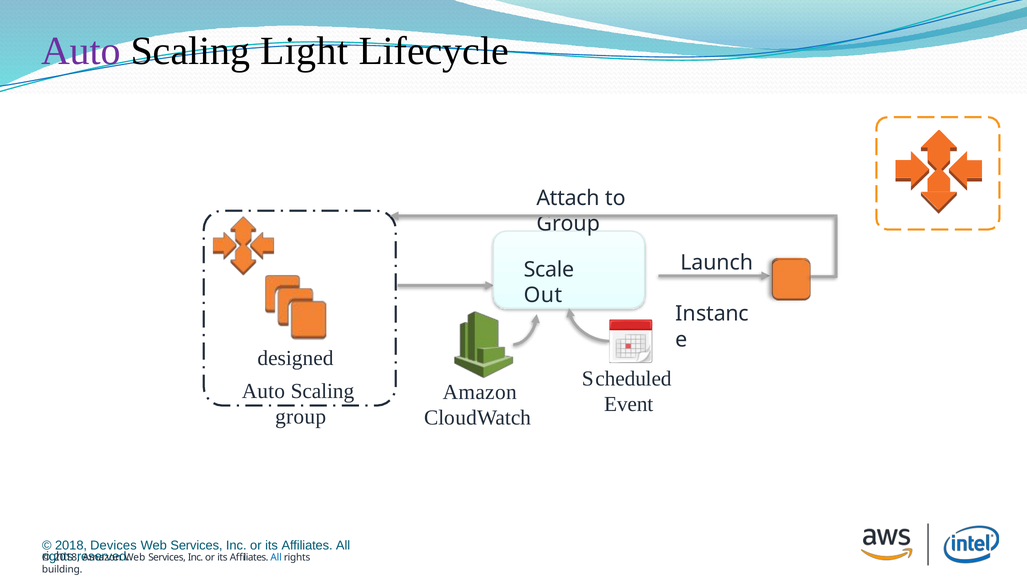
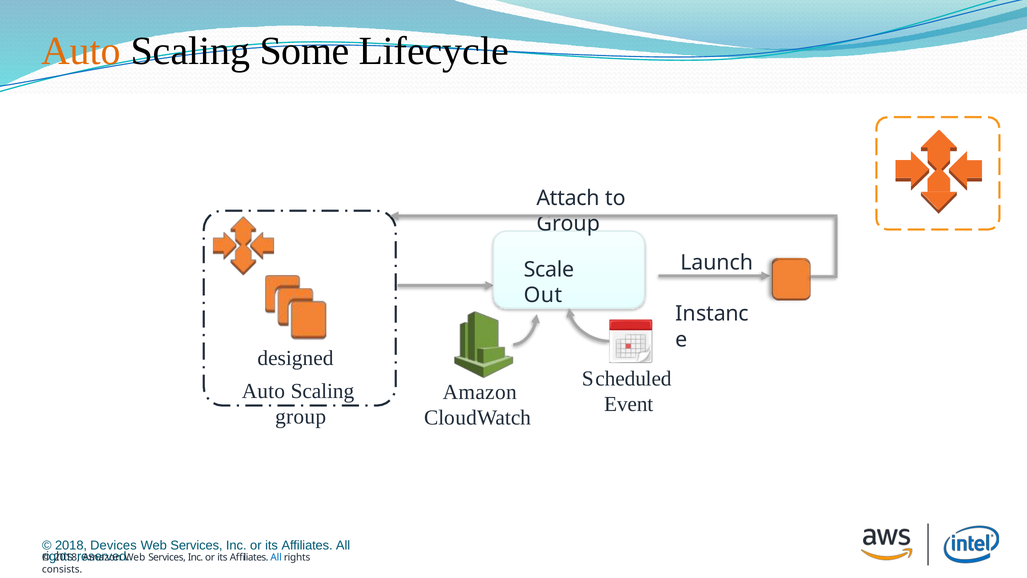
Auto colour: purple -> orange (81, 51)
Light: Light -> Some (305, 51)
building: building -> consists (62, 569)
